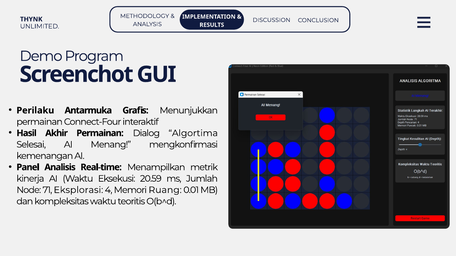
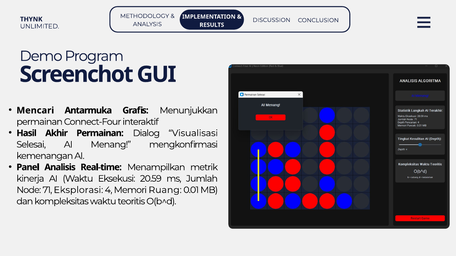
Perilaku: Perilaku -> Mencari (35, 111)
Algortima: Algortima -> Visualisasi (193, 133)
